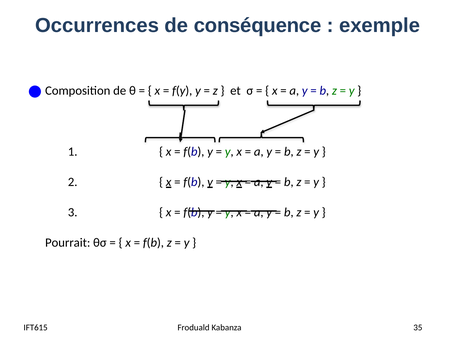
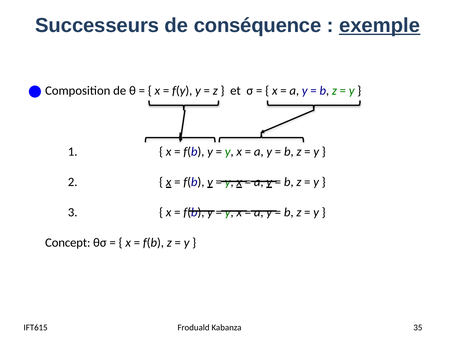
Occurrences: Occurrences -> Successeurs (97, 26)
exemple underline: none -> present (380, 26)
Pourrait: Pourrait -> Concept (68, 243)
